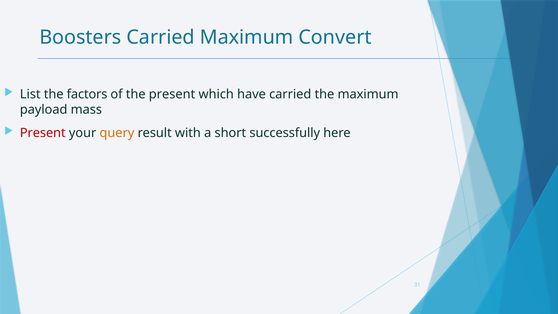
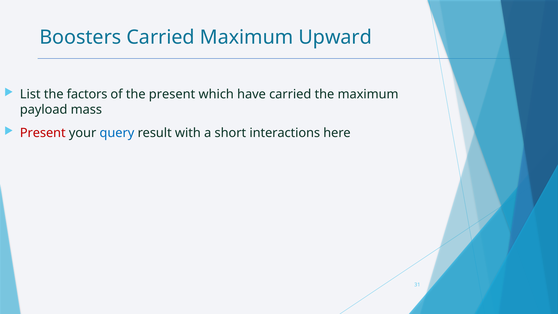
Convert: Convert -> Upward (335, 37)
query colour: orange -> blue (117, 133)
successfully: successfully -> interactions (285, 133)
